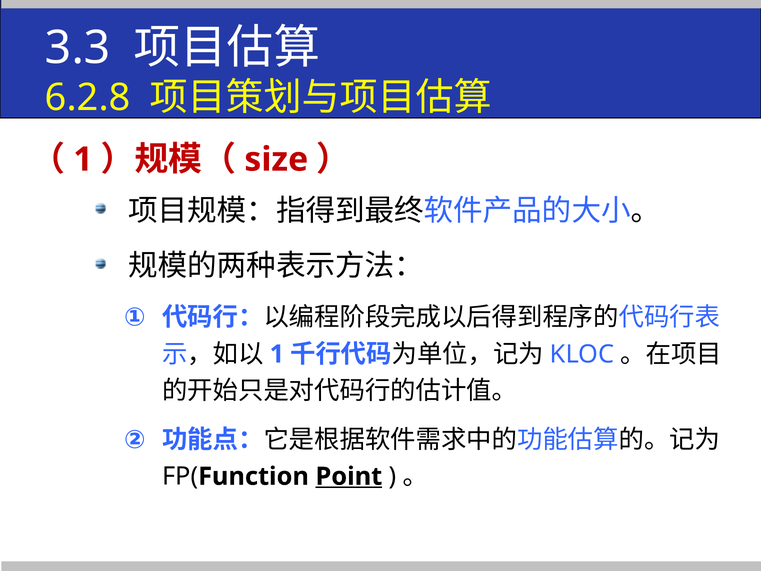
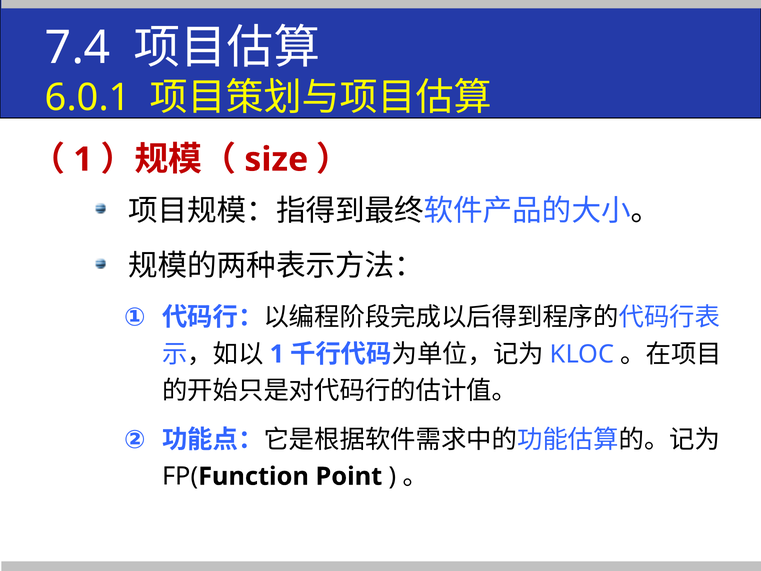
3.3: 3.3 -> 7.4 (78, 48)
6.2.8: 6.2.8 -> 6.0.1 (88, 98)
Point underline: present -> none (349, 476)
